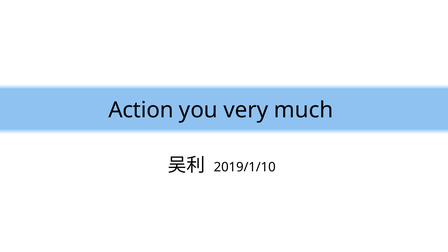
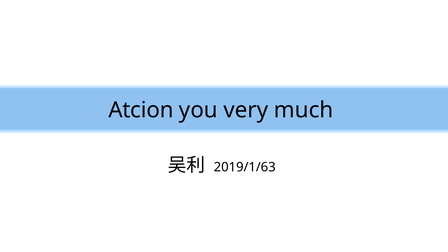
Action: Action -> Atcion (141, 110)
2019/1/10: 2019/1/10 -> 2019/1/63 (245, 167)
